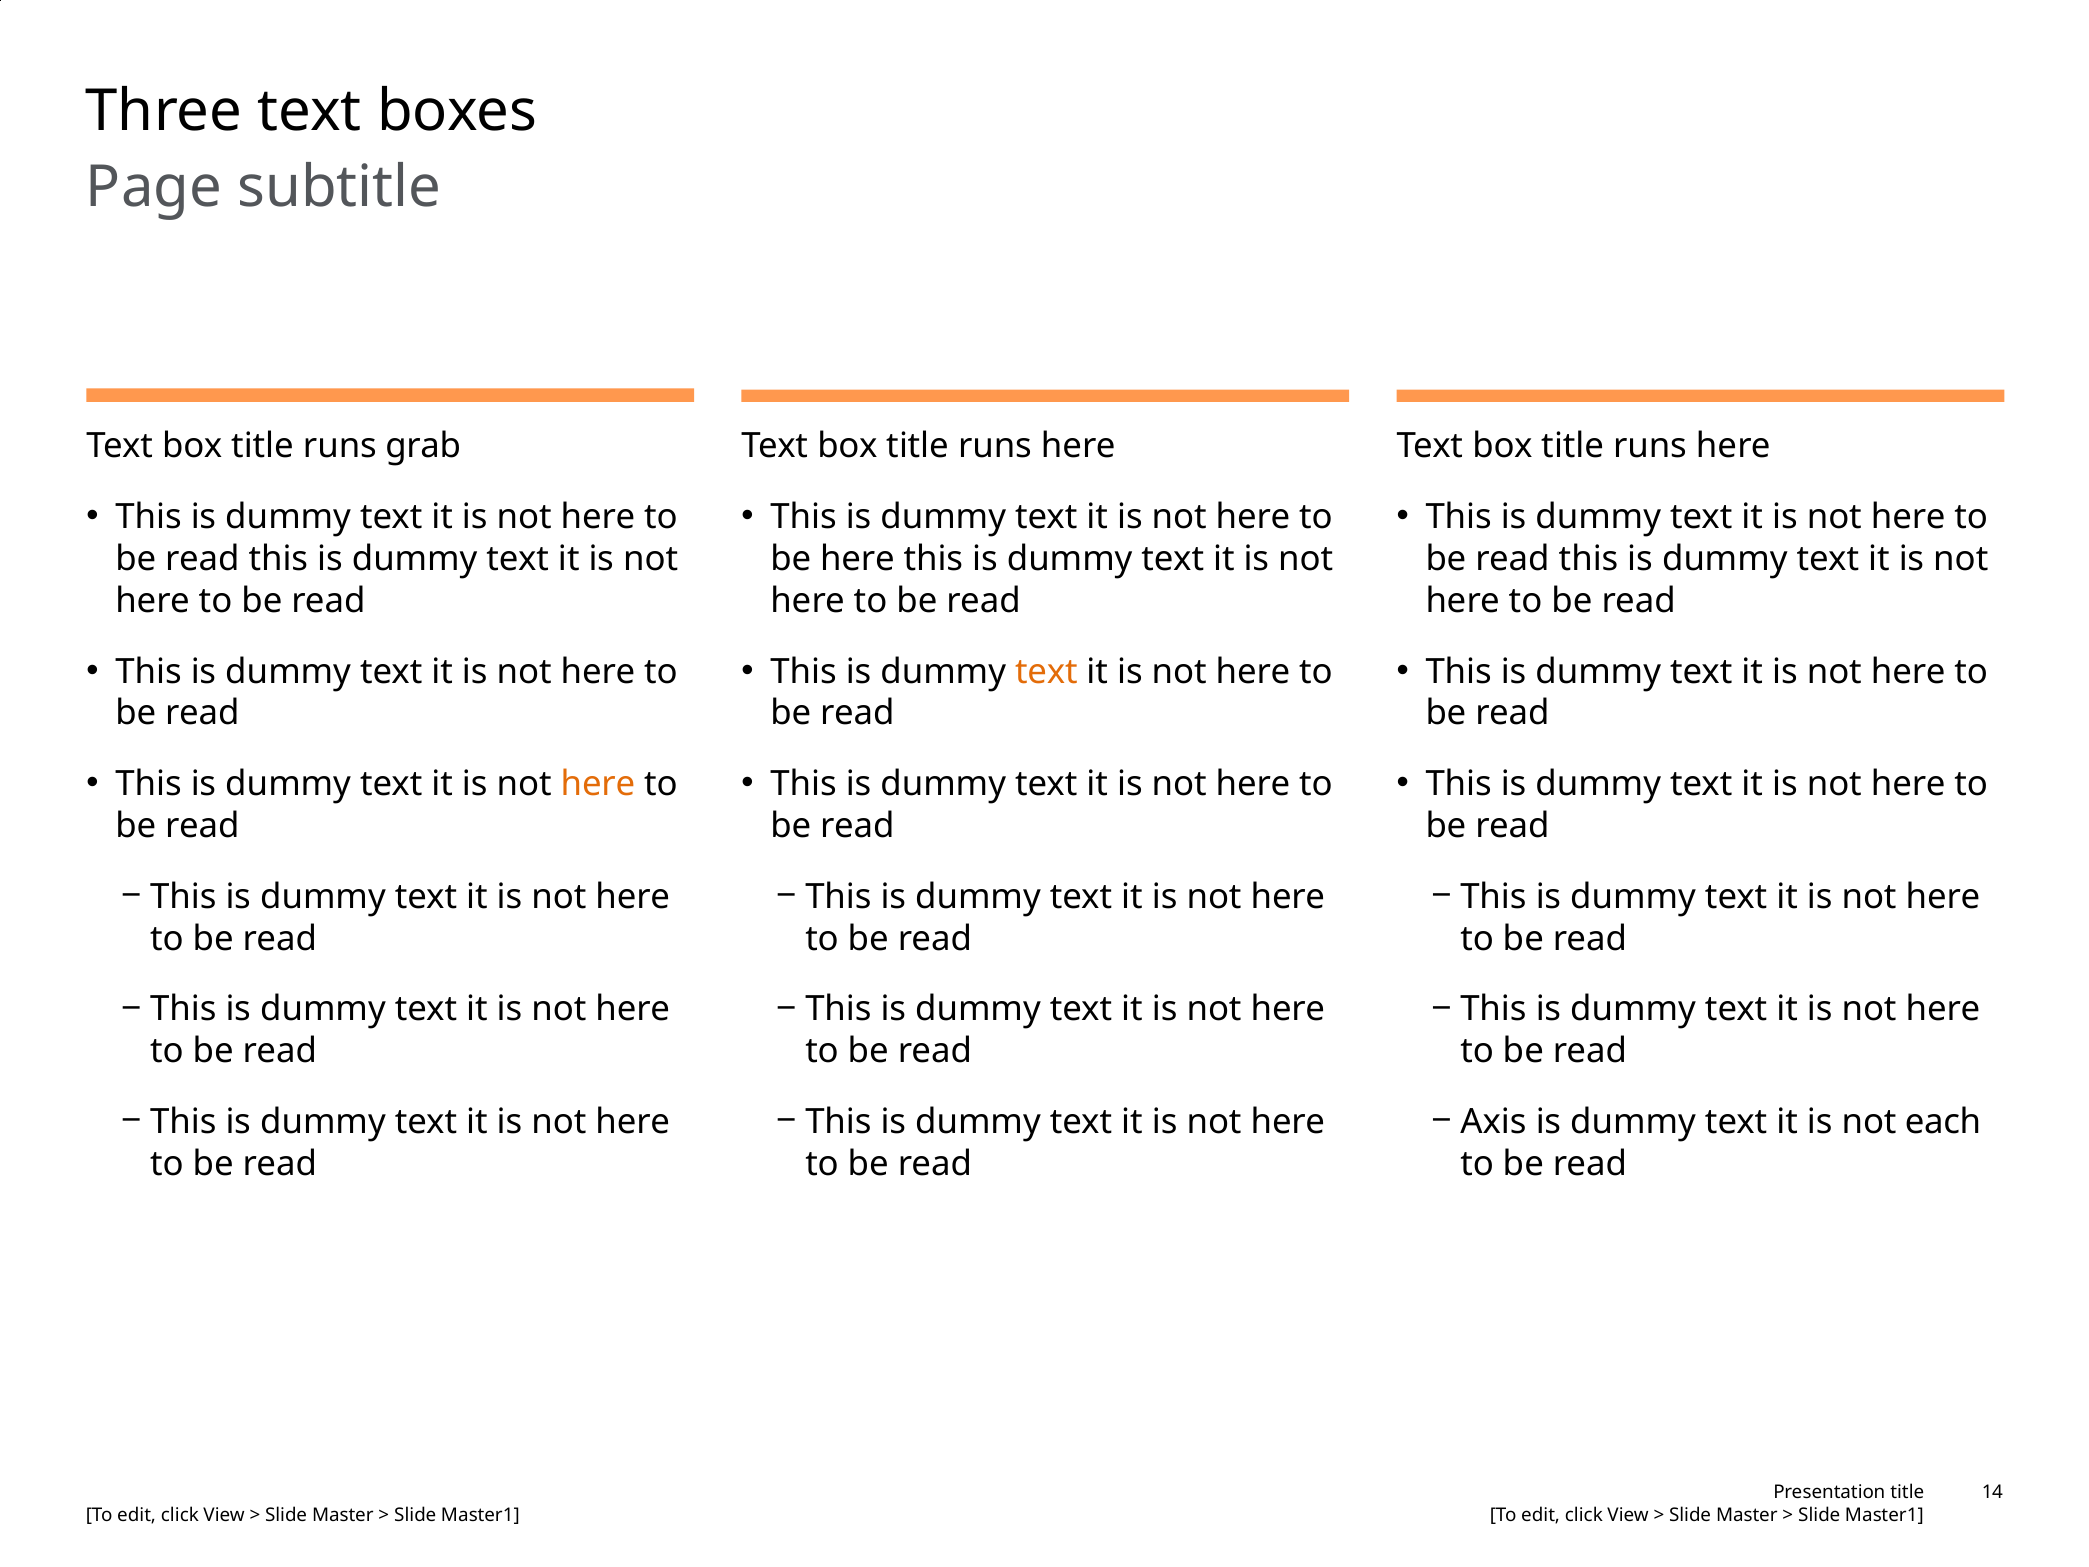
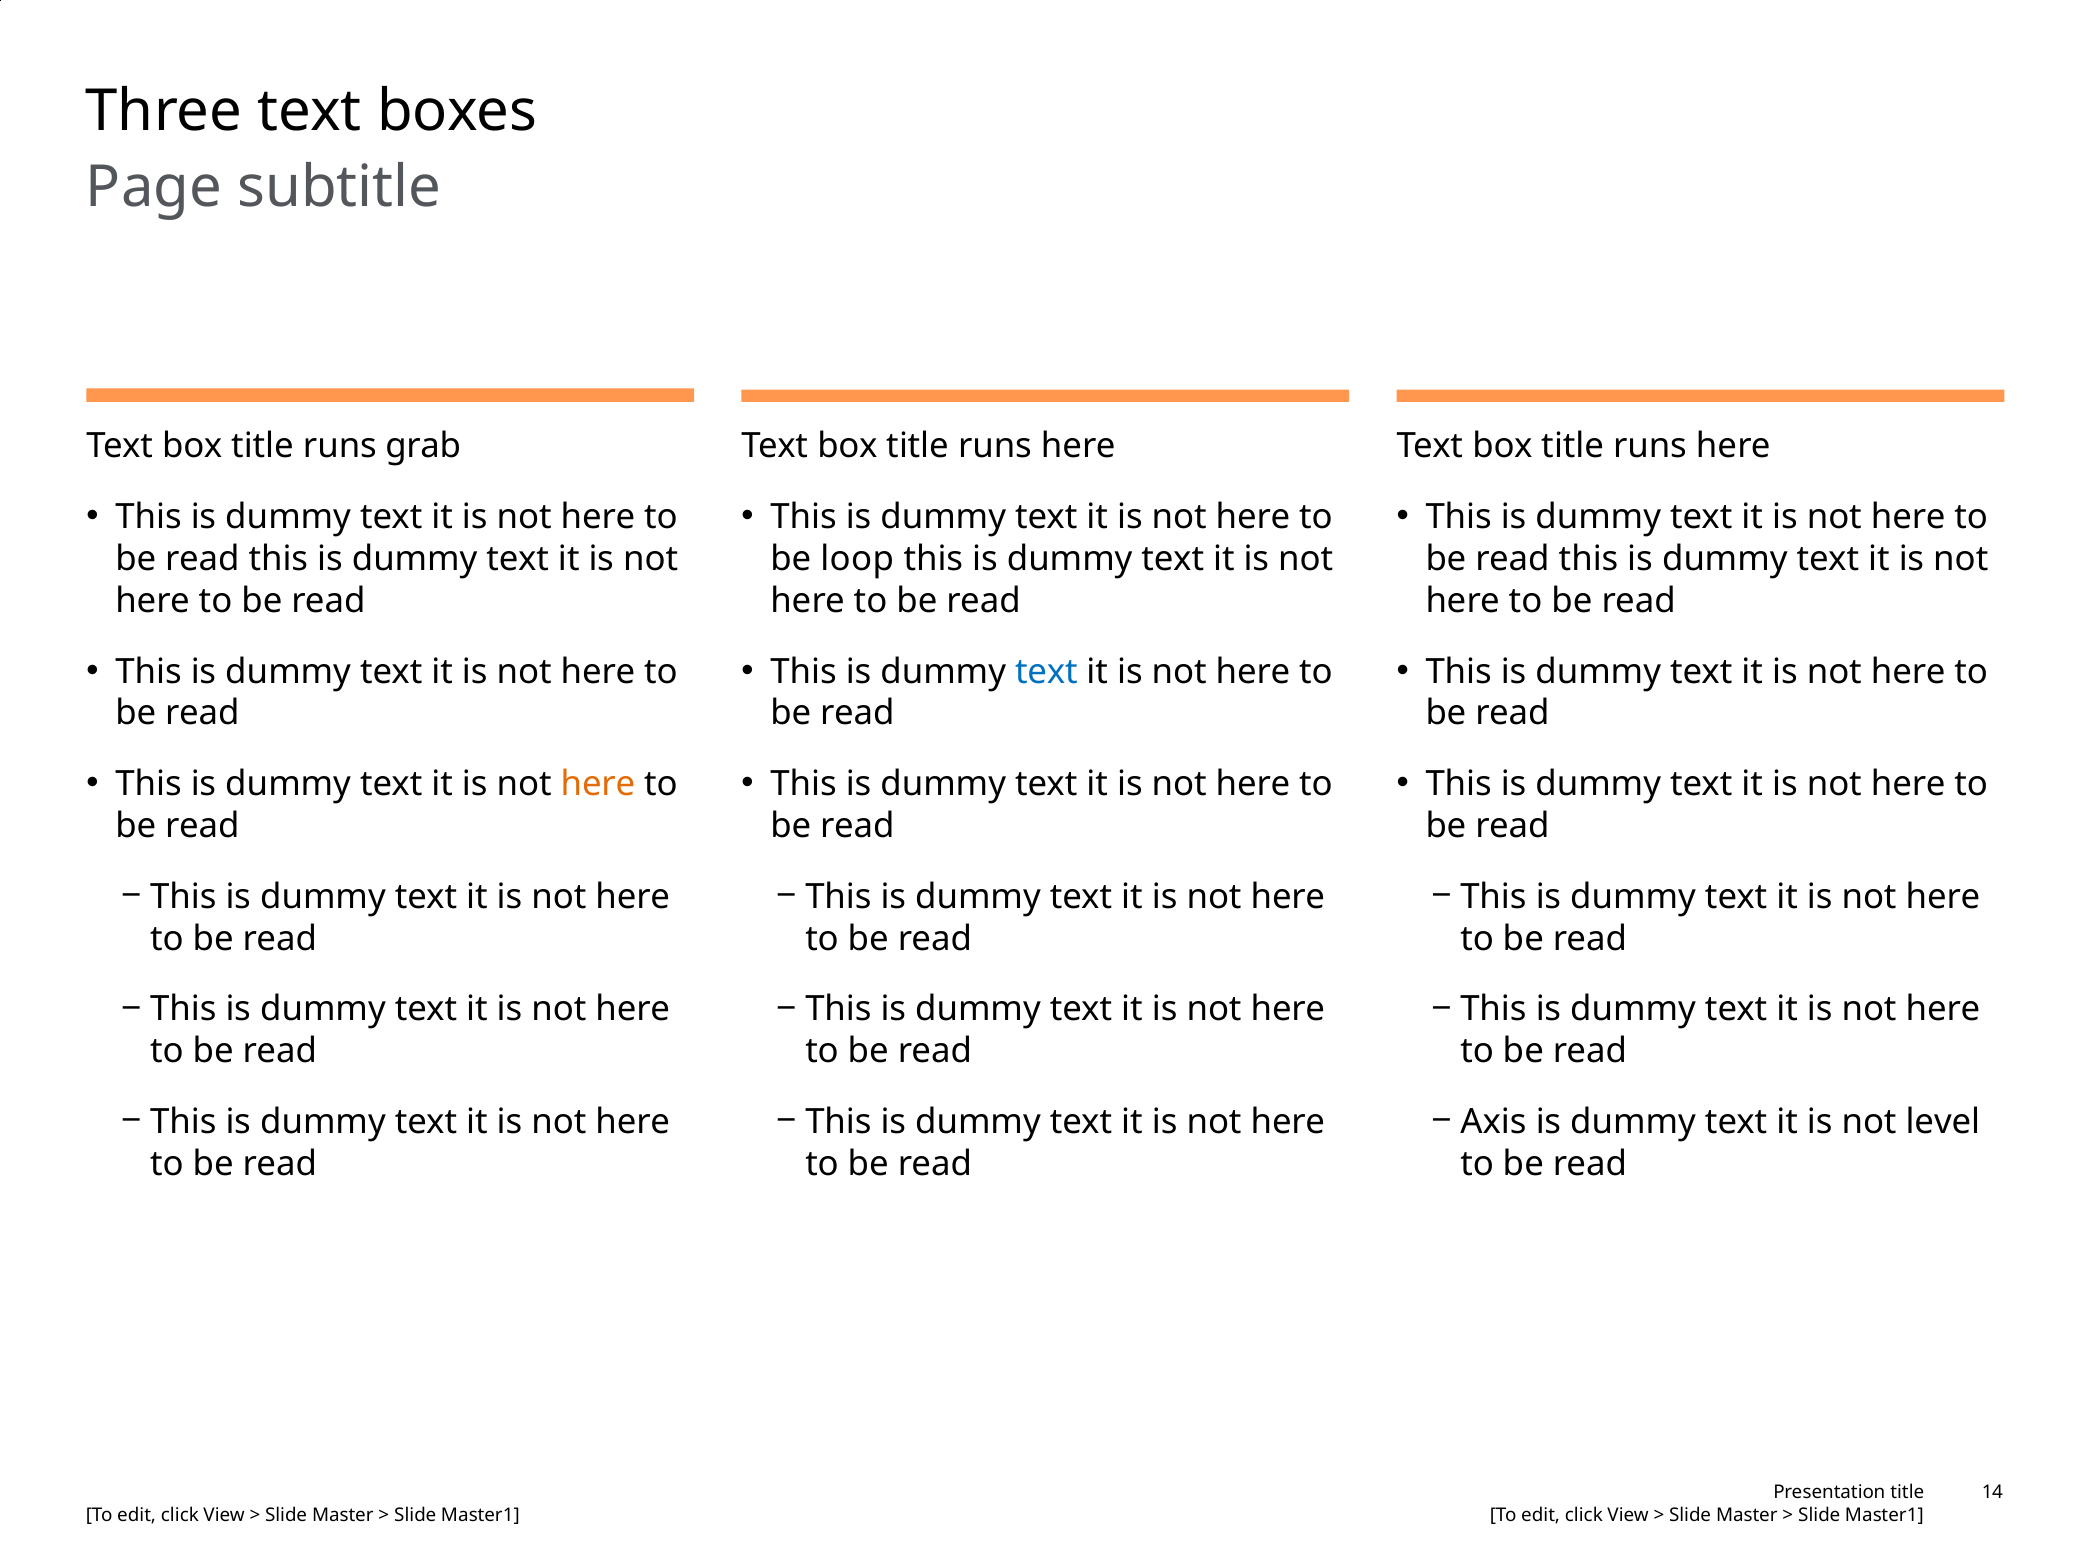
be here: here -> loop (857, 559)
text colour: orange -> blue (1046, 671)
each: each -> level (1943, 1122)
